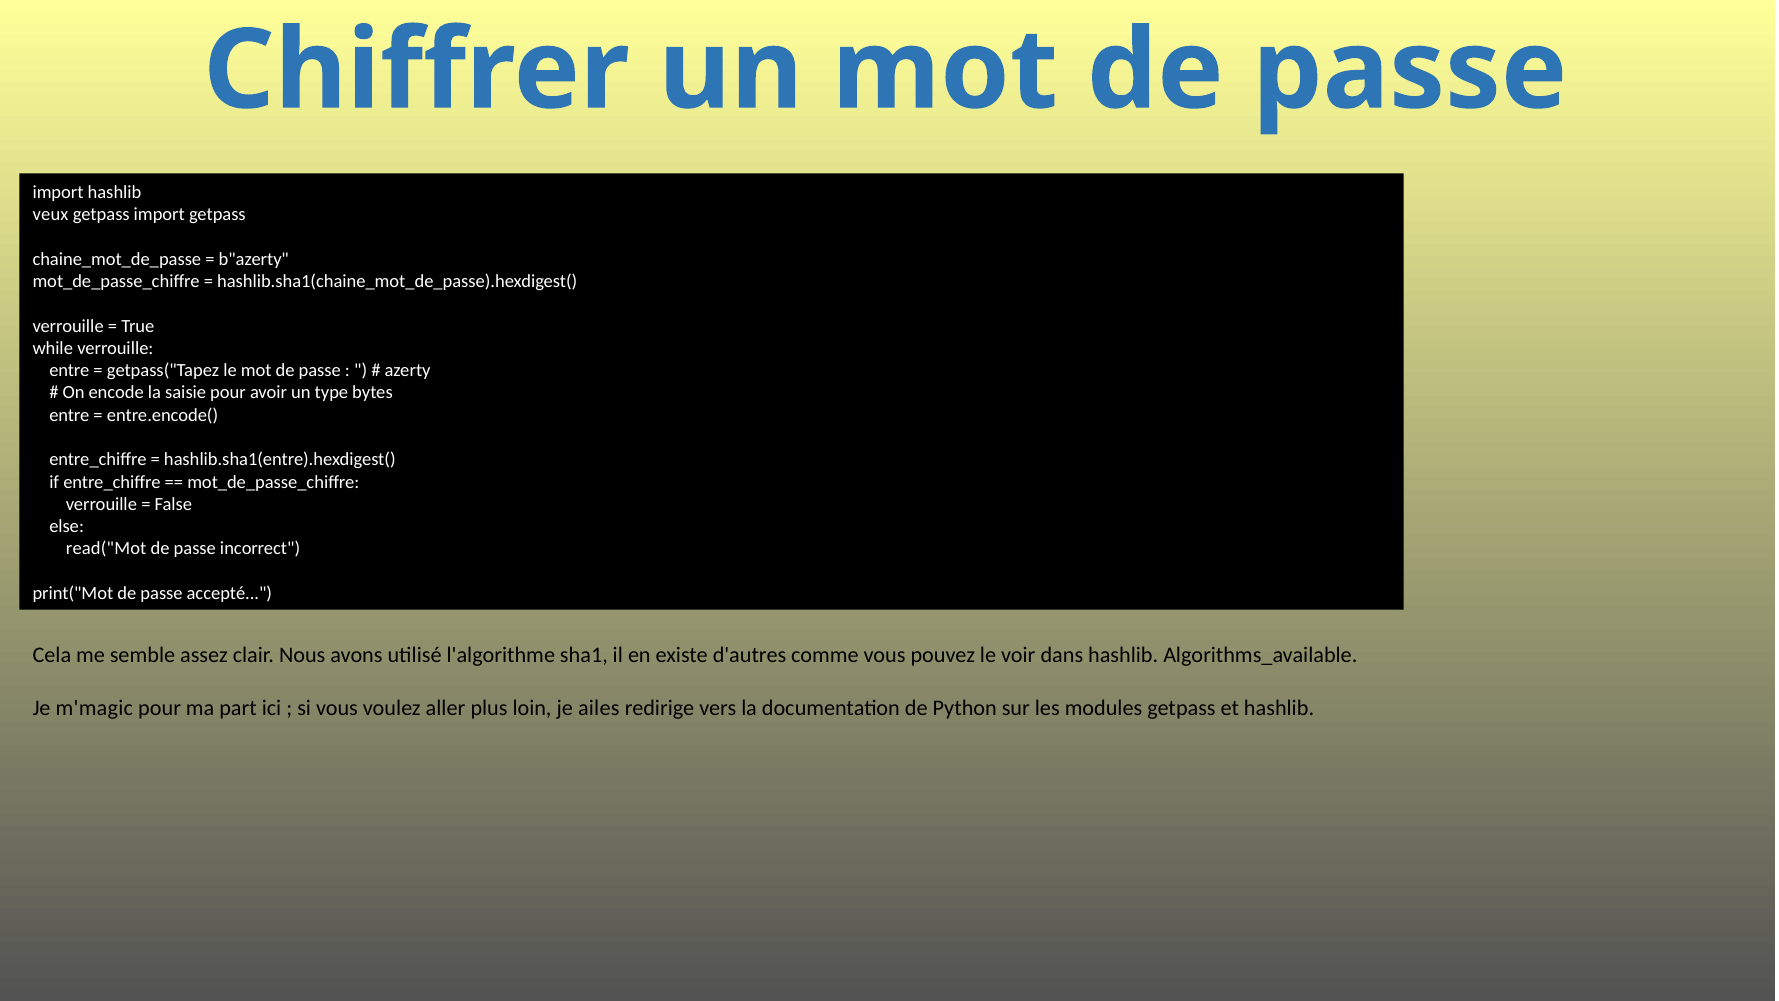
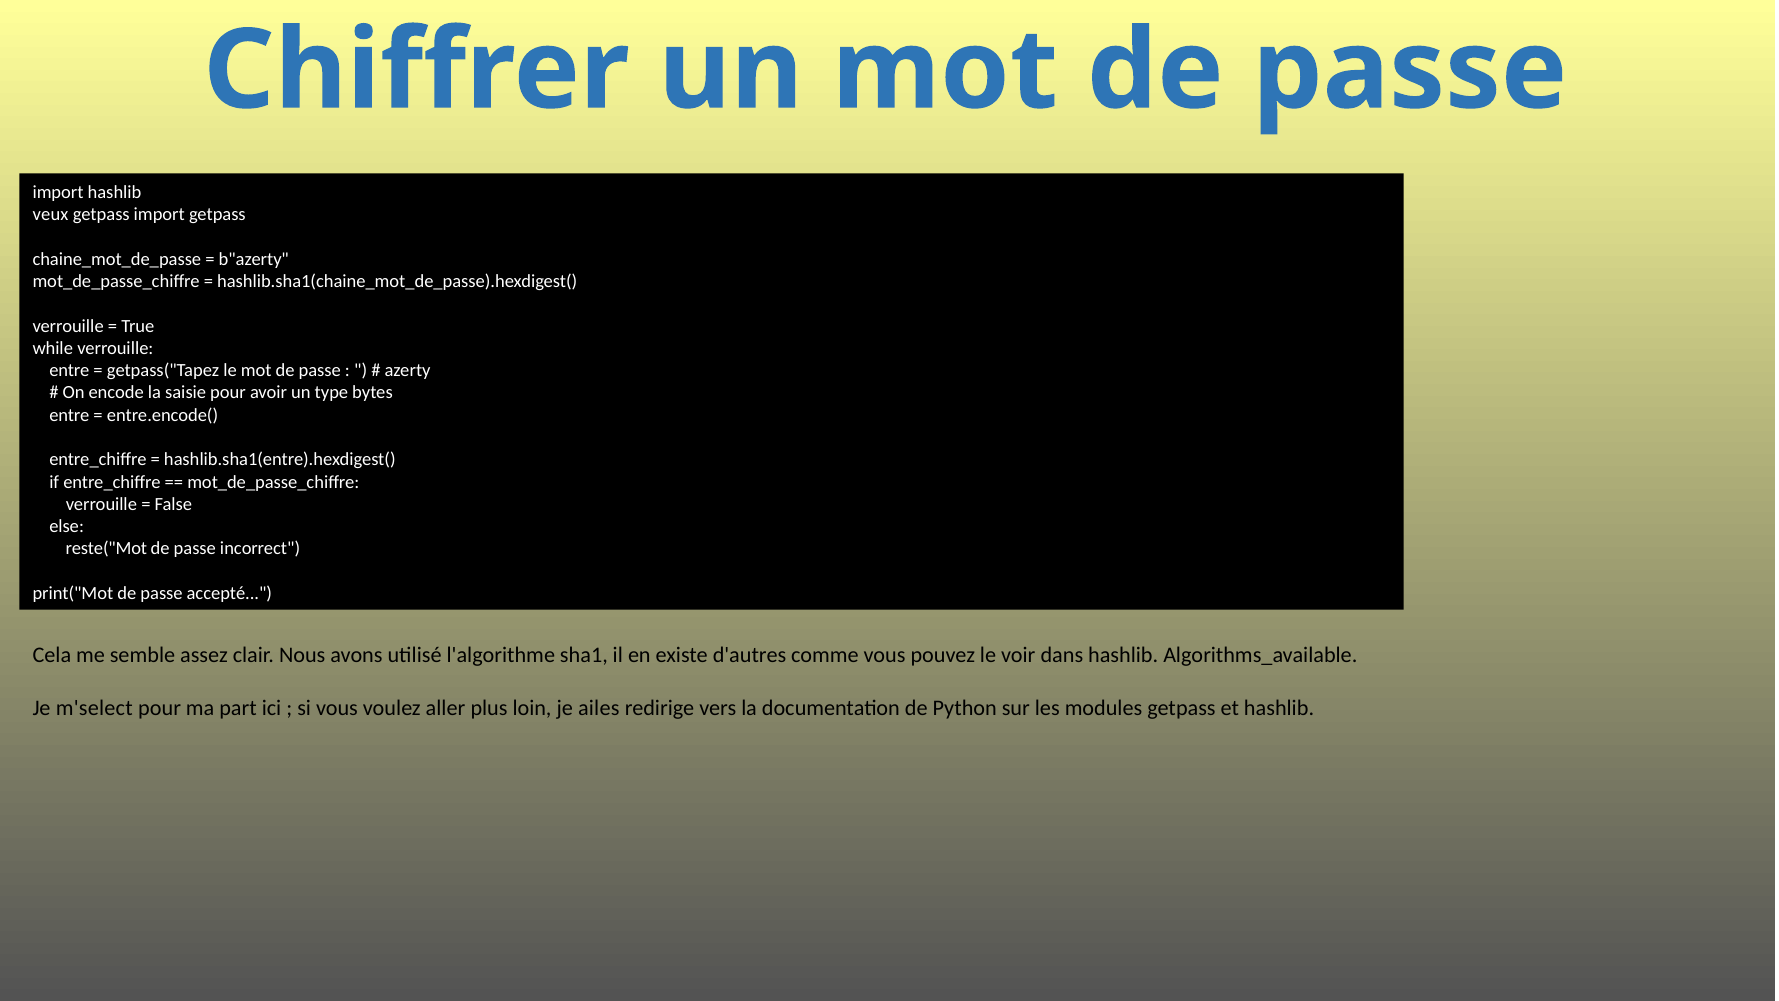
read("Mot: read("Mot -> reste("Mot (106, 549)
m'magic: m'magic -> m'select (94, 708)
